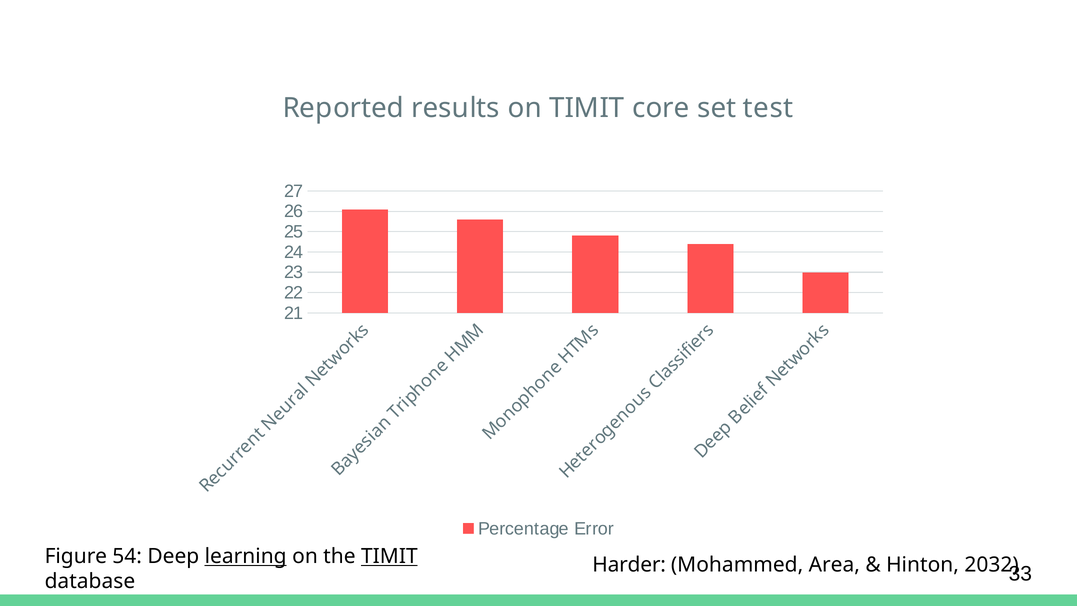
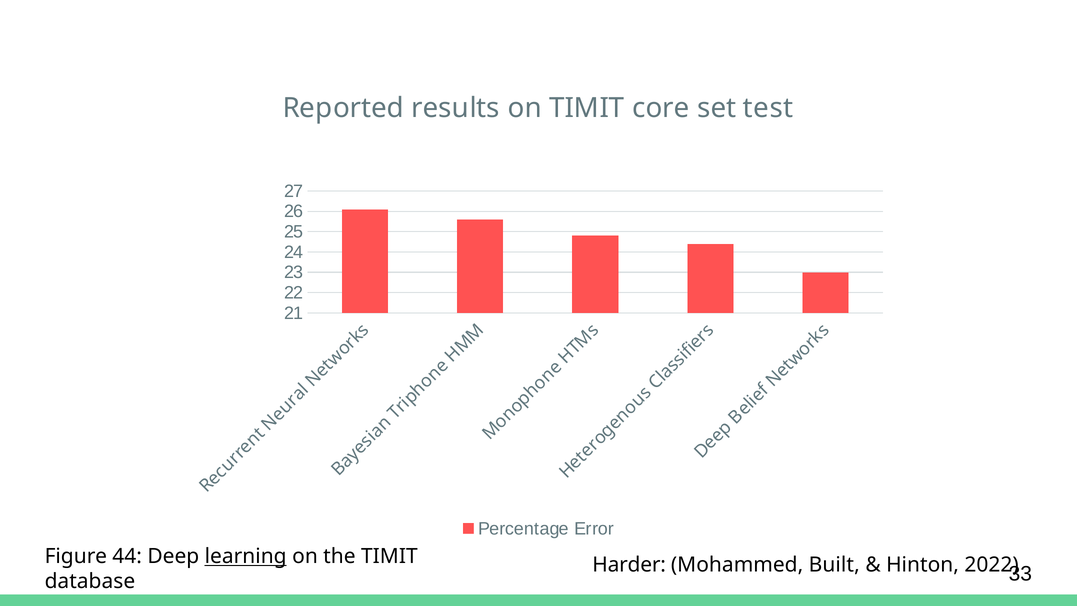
54: 54 -> 44 (127, 556)
TIMIT underline: present -> none (389, 556)
Area: Area -> Built (834, 564)
2032: 2032 -> 2022 (992, 564)
